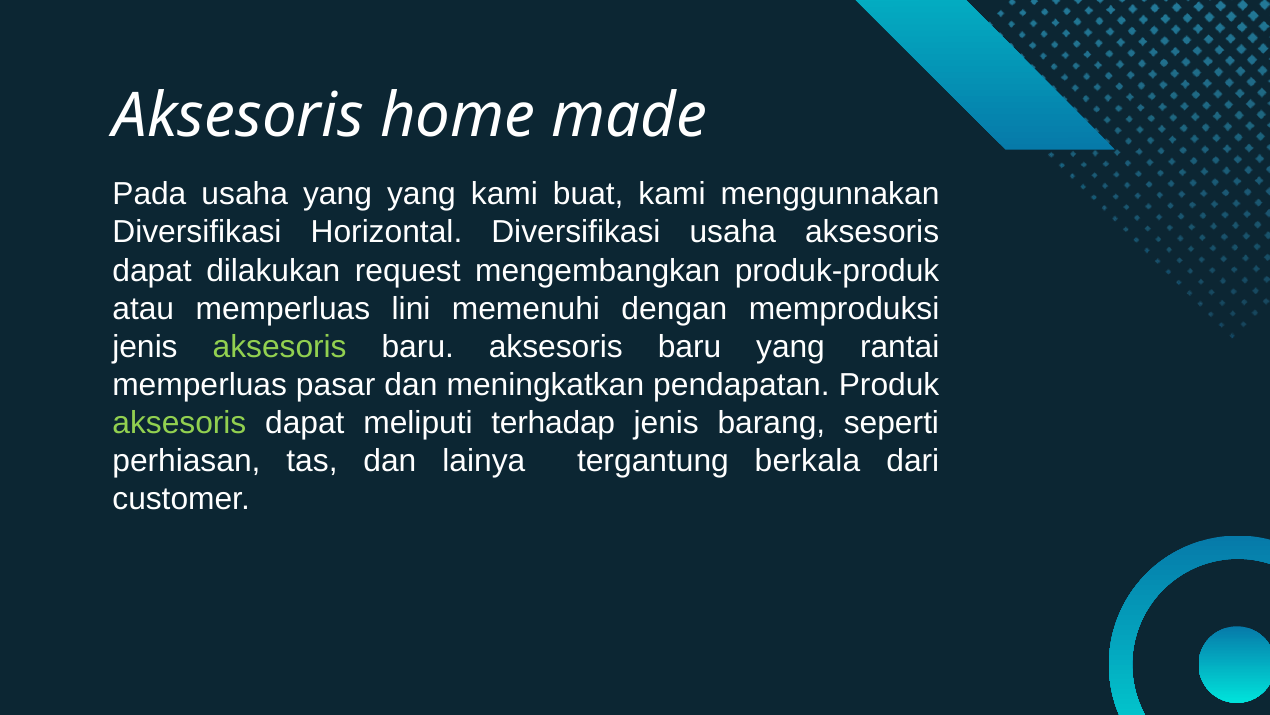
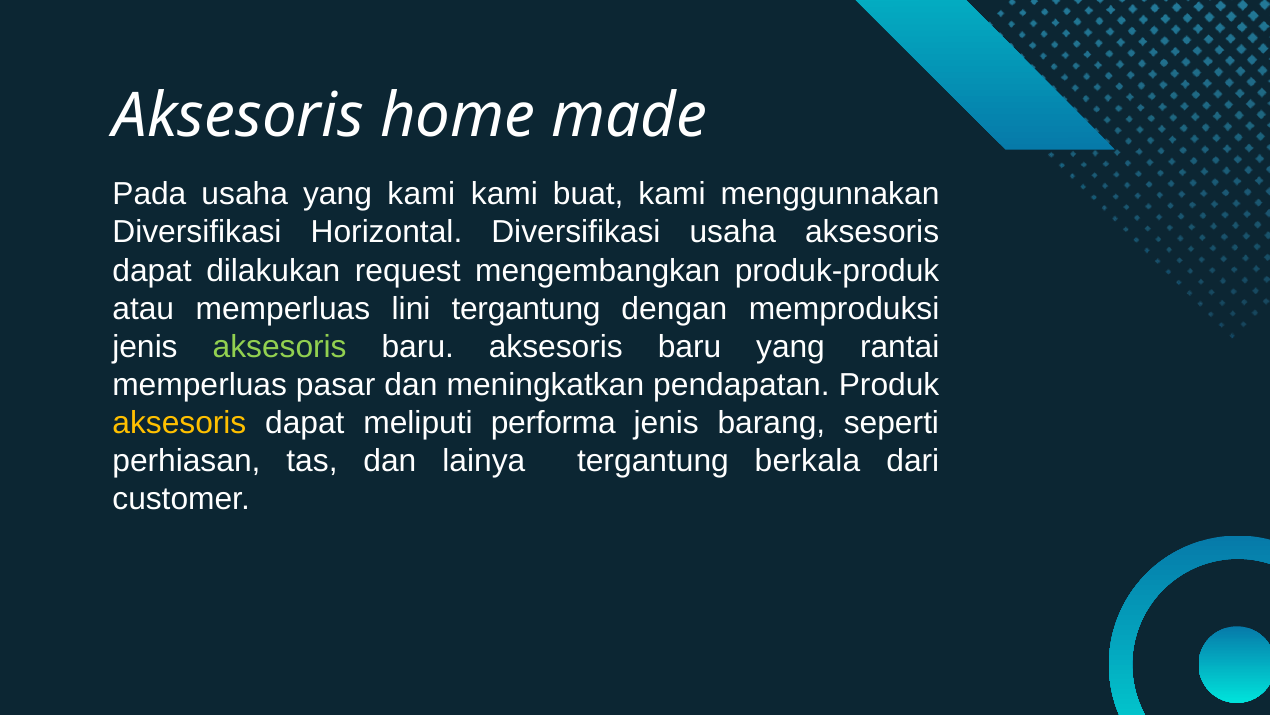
yang yang: yang -> kami (421, 194)
lini memenuhi: memenuhi -> tergantung (526, 308)
aksesoris colour: light green -> yellow (179, 423)
terhadap: terhadap -> performa (553, 423)
